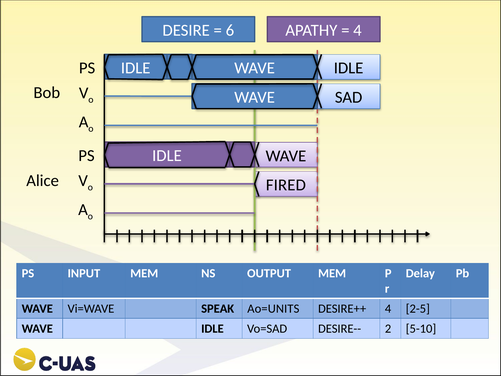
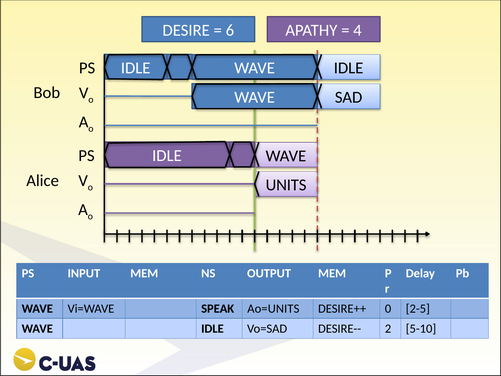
FIRED: FIRED -> UNITS (286, 185)
DESIRE++ 4: 4 -> 0 (388, 308)
